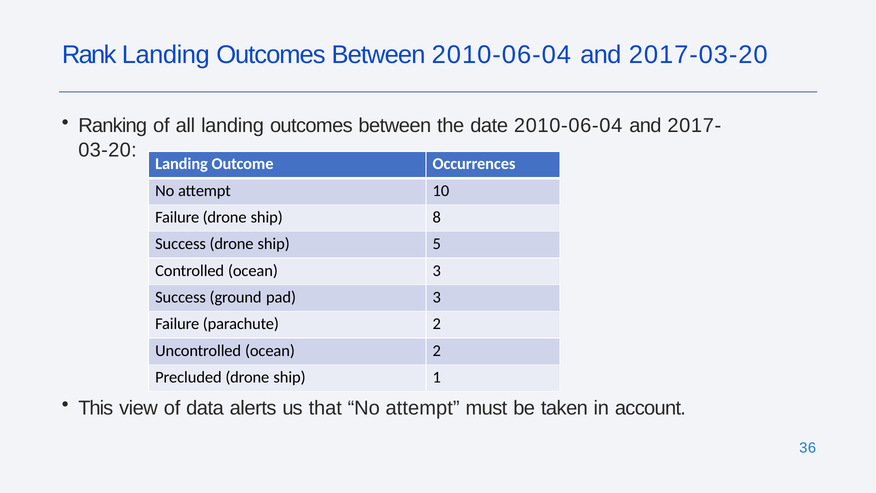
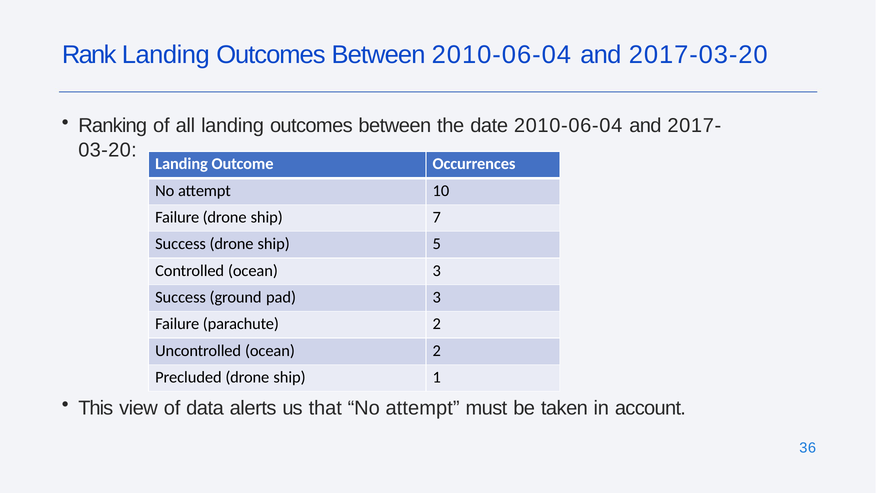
8: 8 -> 7 (437, 217)
